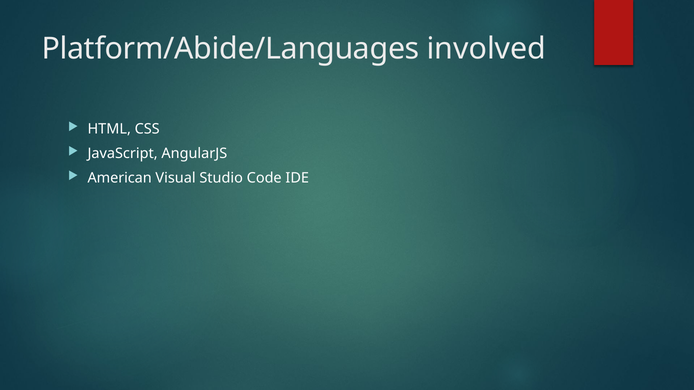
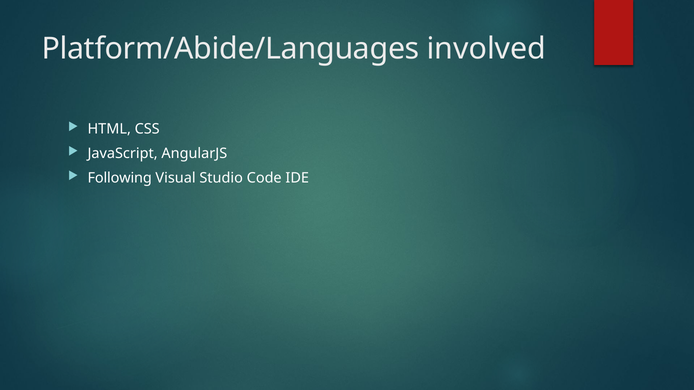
American: American -> Following (120, 178)
